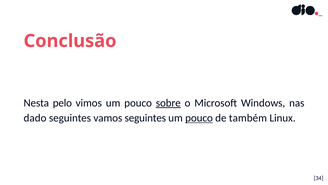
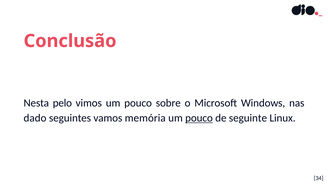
sobre underline: present -> none (168, 103)
vamos seguintes: seguintes -> memória (145, 118)
também: também -> seguinte (248, 118)
